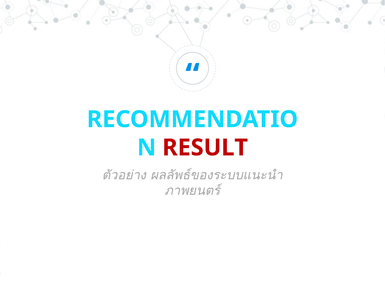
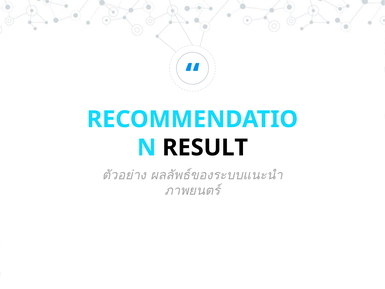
RESULT colour: red -> black (205, 147)
